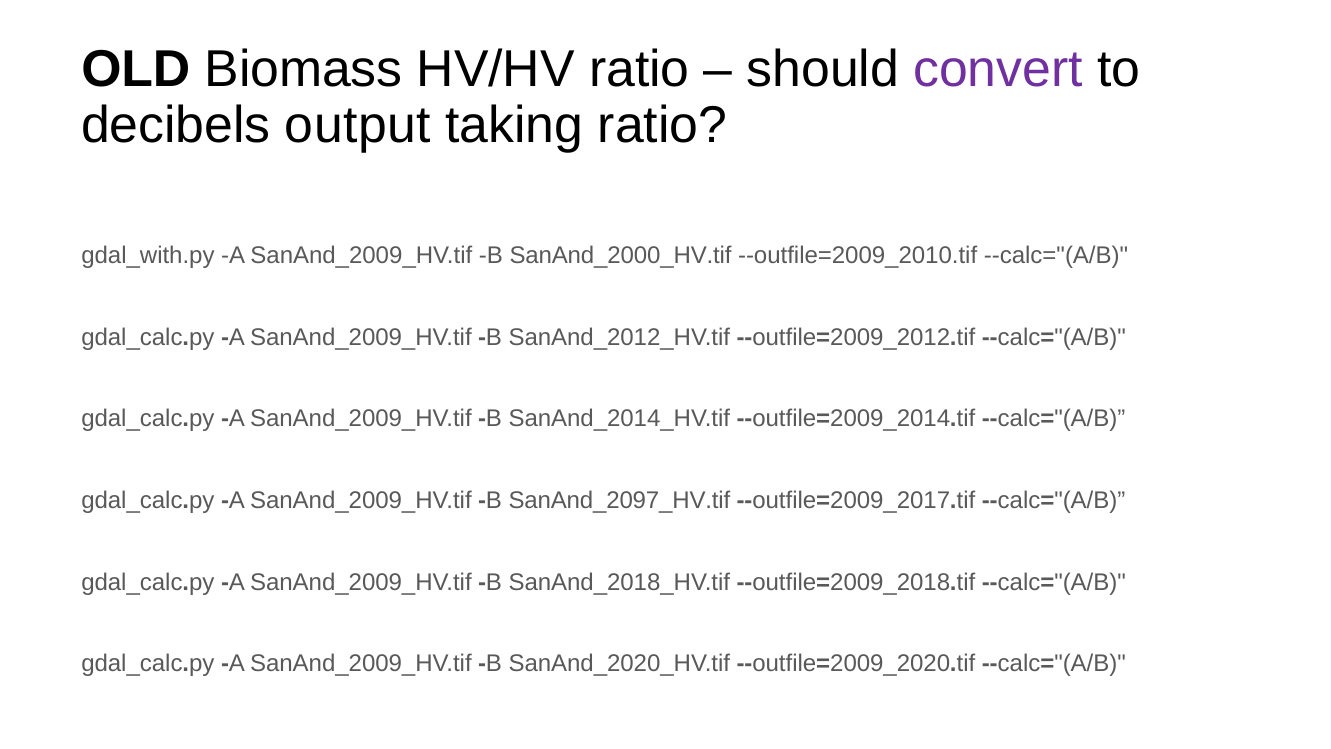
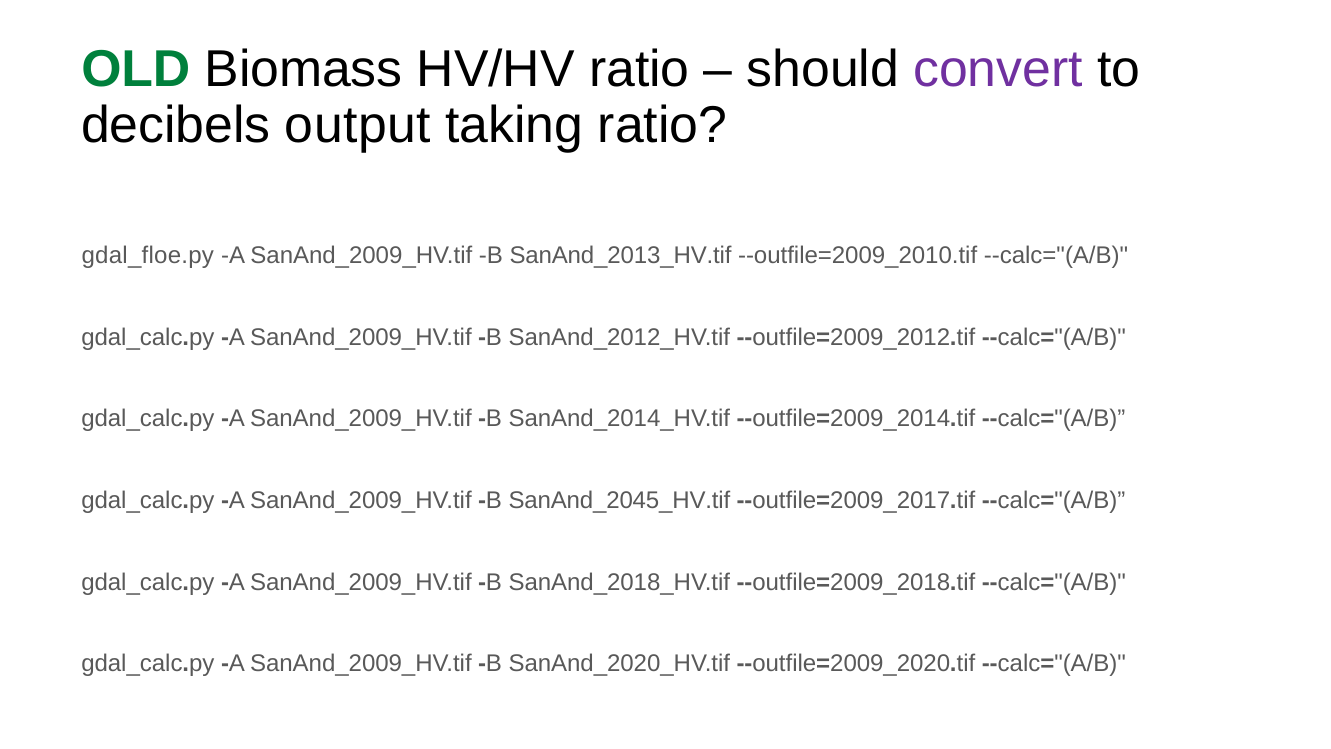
OLD colour: black -> green (136, 69)
gdal_with.py: gdal_with.py -> gdal_floe.py (148, 256)
SanAnd_2000_HV.tif: SanAnd_2000_HV.tif -> SanAnd_2013_HV.tif (621, 256)
SanAnd_2097_HV.tif: SanAnd_2097_HV.tif -> SanAnd_2045_HV.tif (619, 500)
